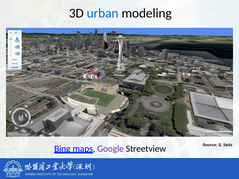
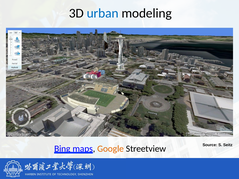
Google colour: purple -> orange (111, 149)
